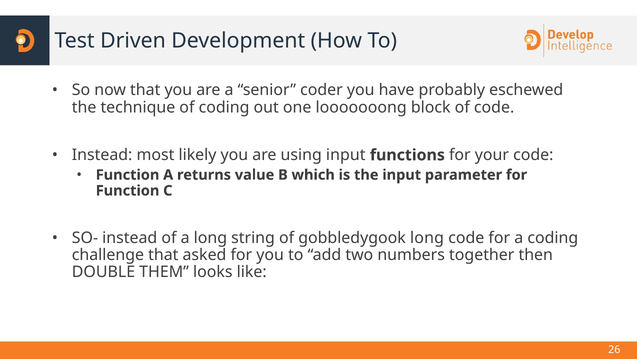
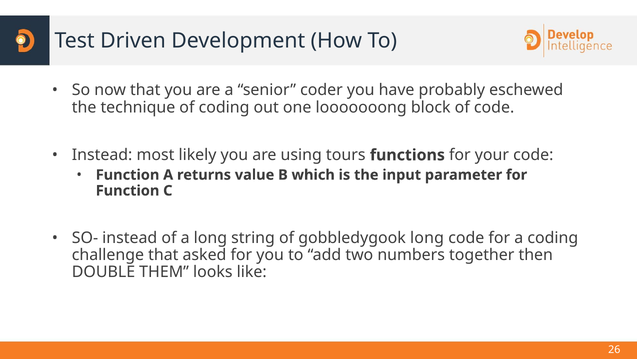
using input: input -> tours (346, 155)
